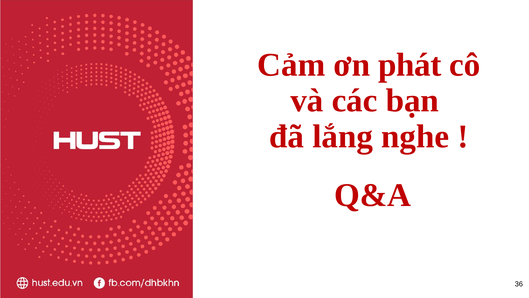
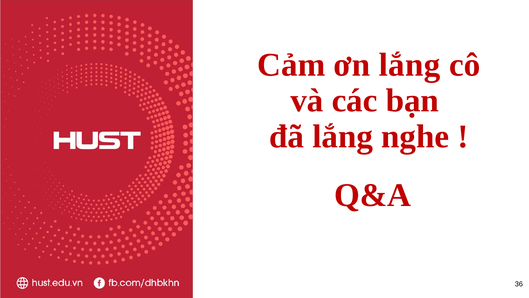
ơn phát: phát -> lắng (409, 65)
